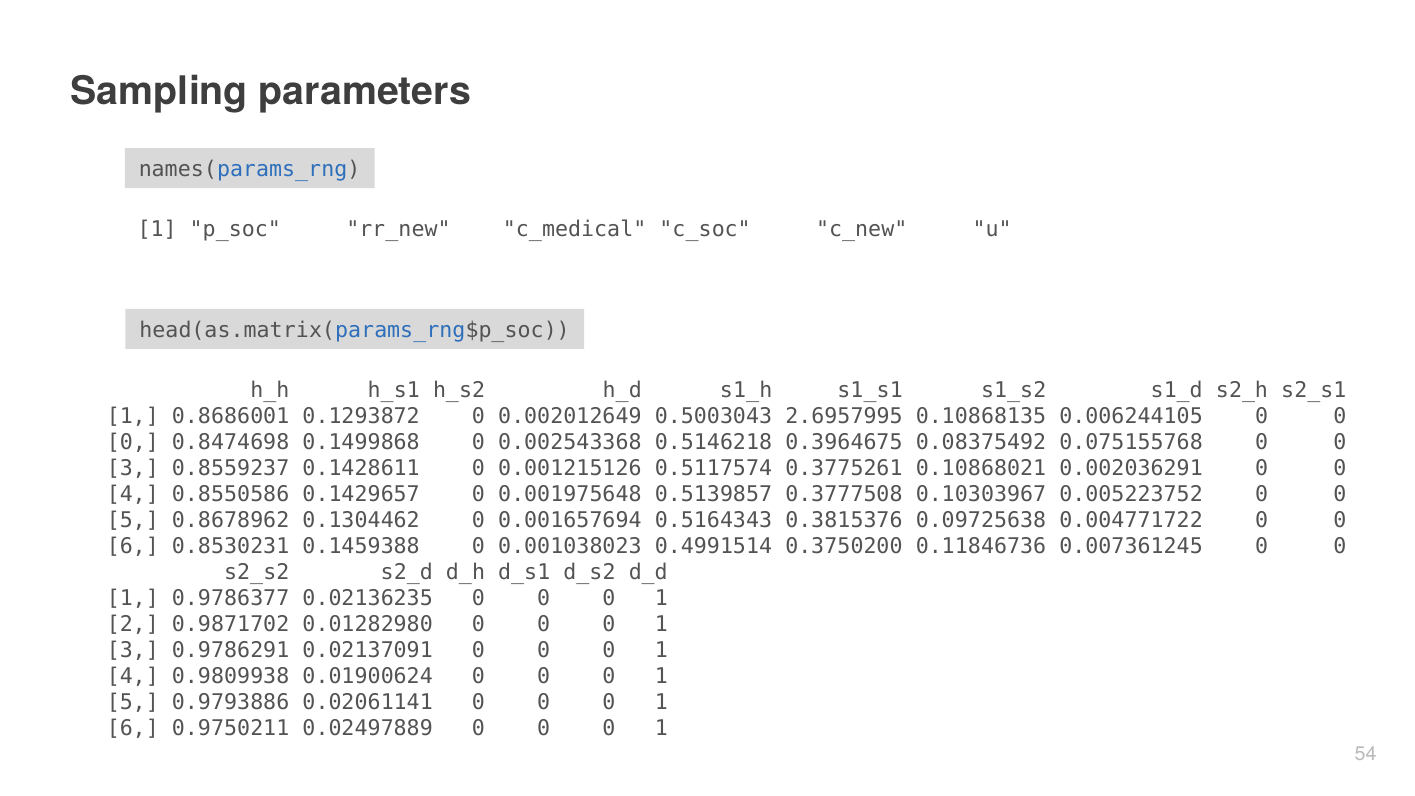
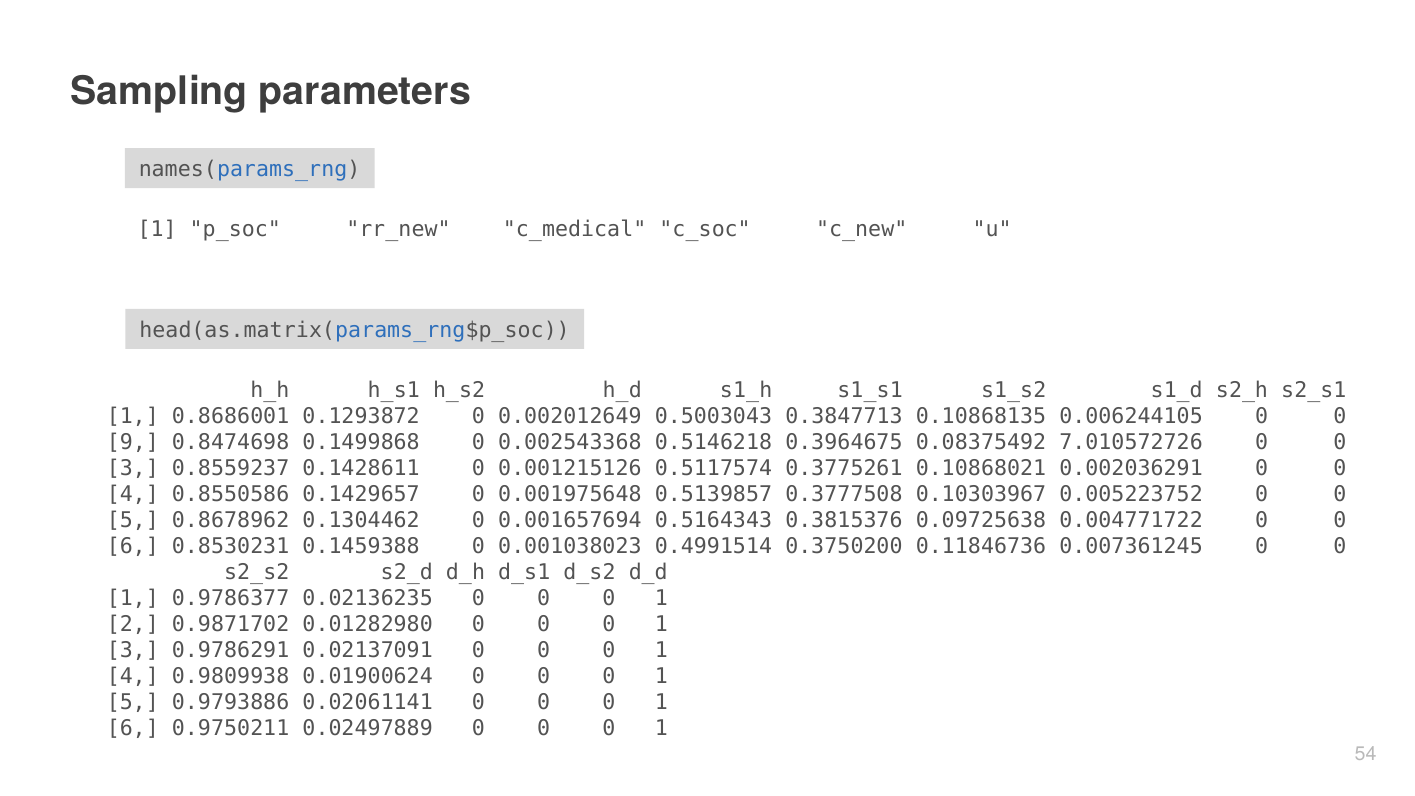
2.6957995: 2.6957995 -> 0.3847713 (844, 416)
0: 0 -> 9 (133, 442)
0.075155768: 0.075155768 -> 7.010572726 (1131, 442)
